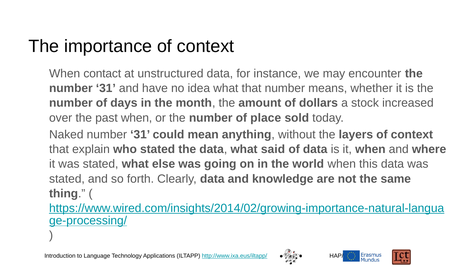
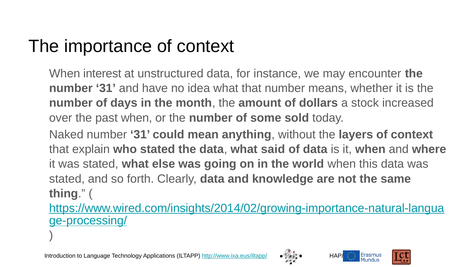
contact: contact -> interest (102, 74)
place: place -> some (266, 118)
